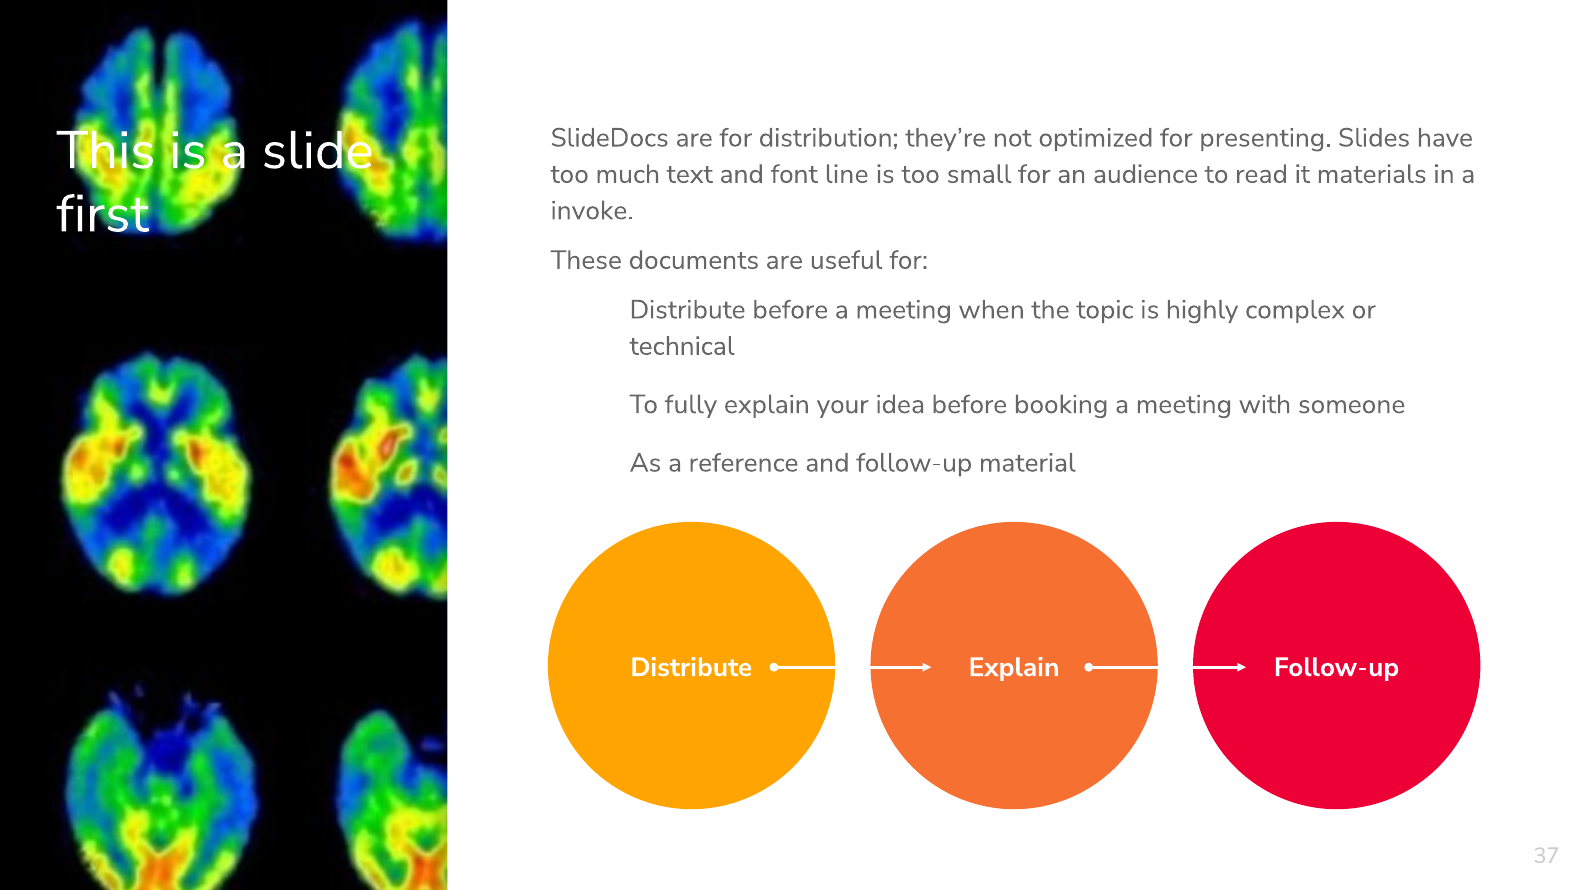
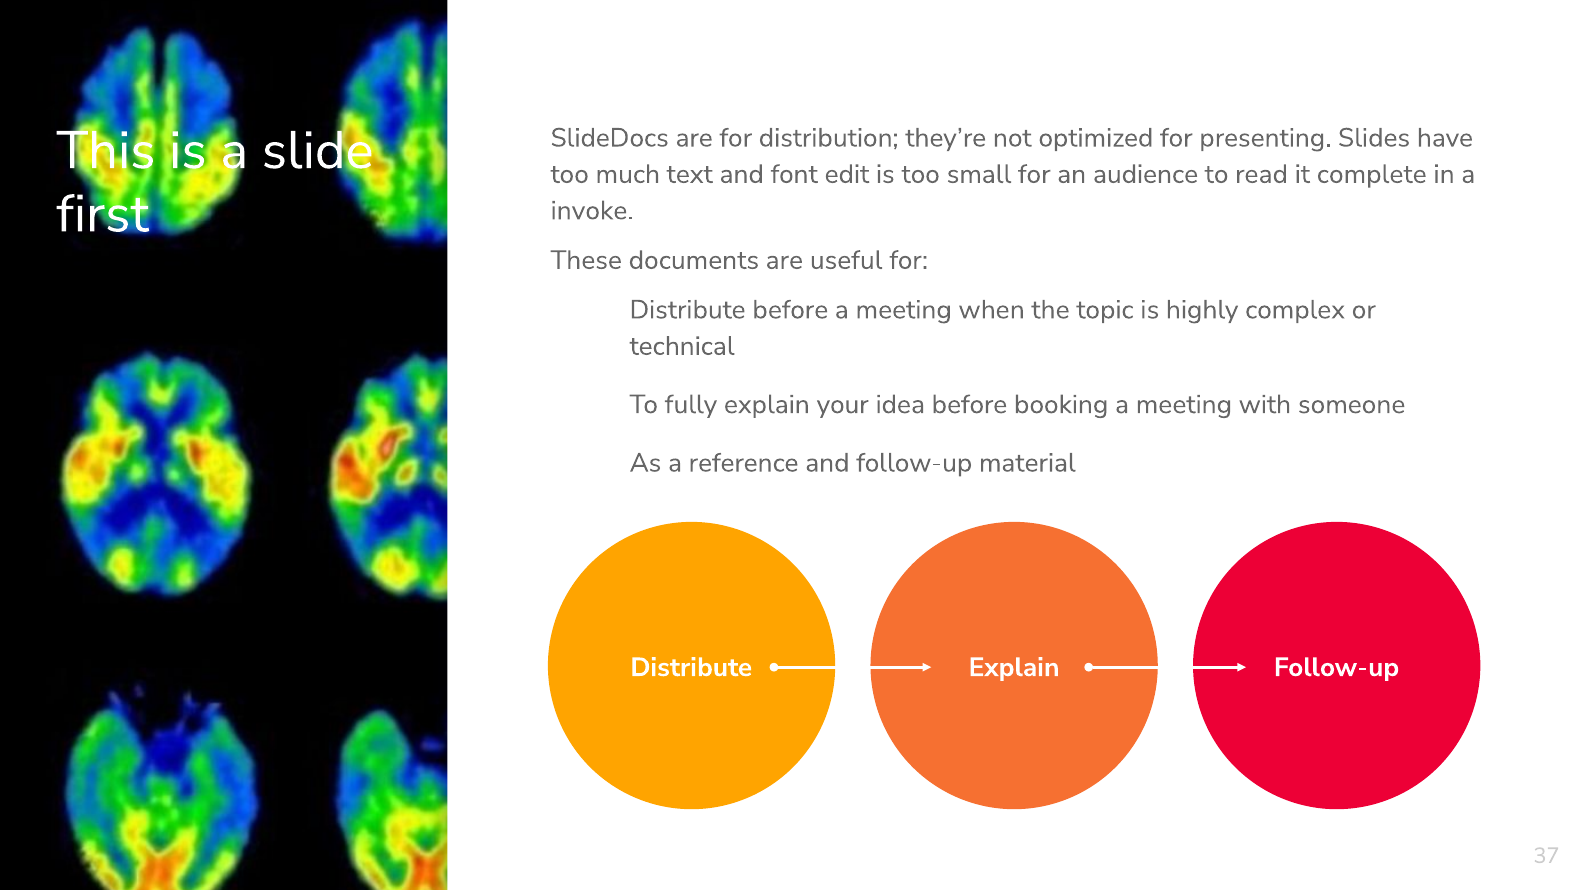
line: line -> edit (847, 174)
materials: materials -> complete (1372, 174)
